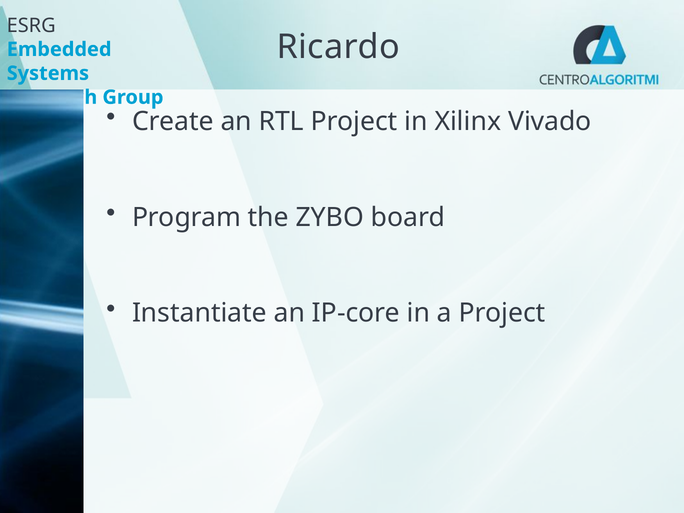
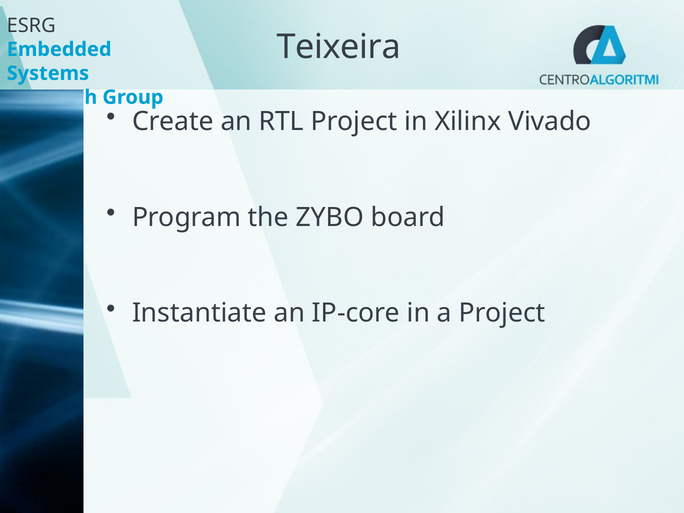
Ricardo: Ricardo -> Teixeira (339, 47)
